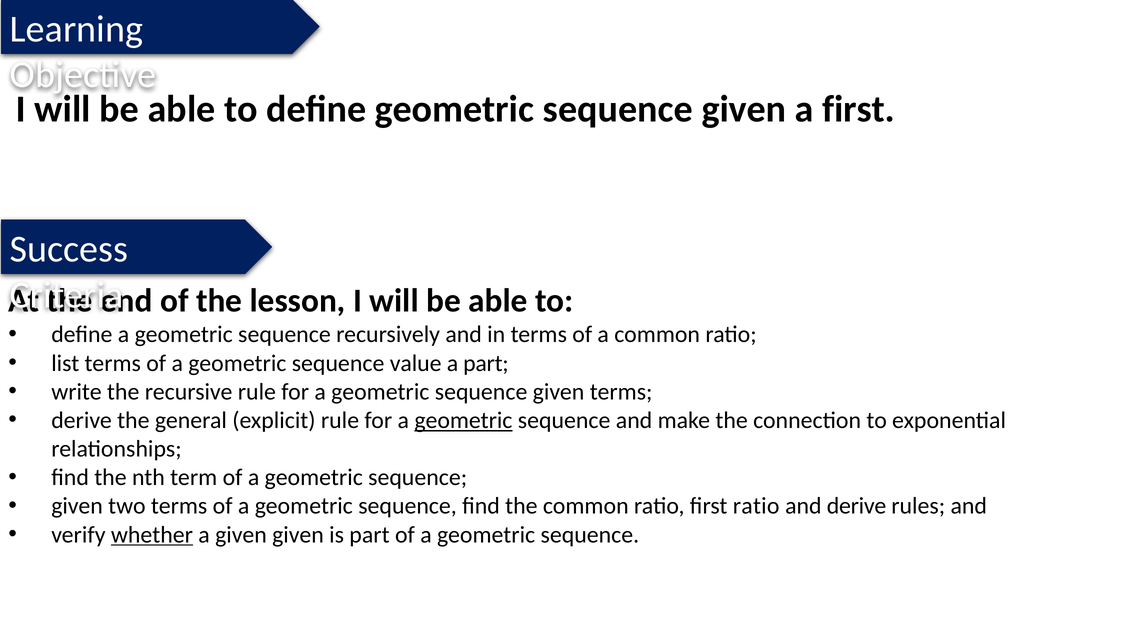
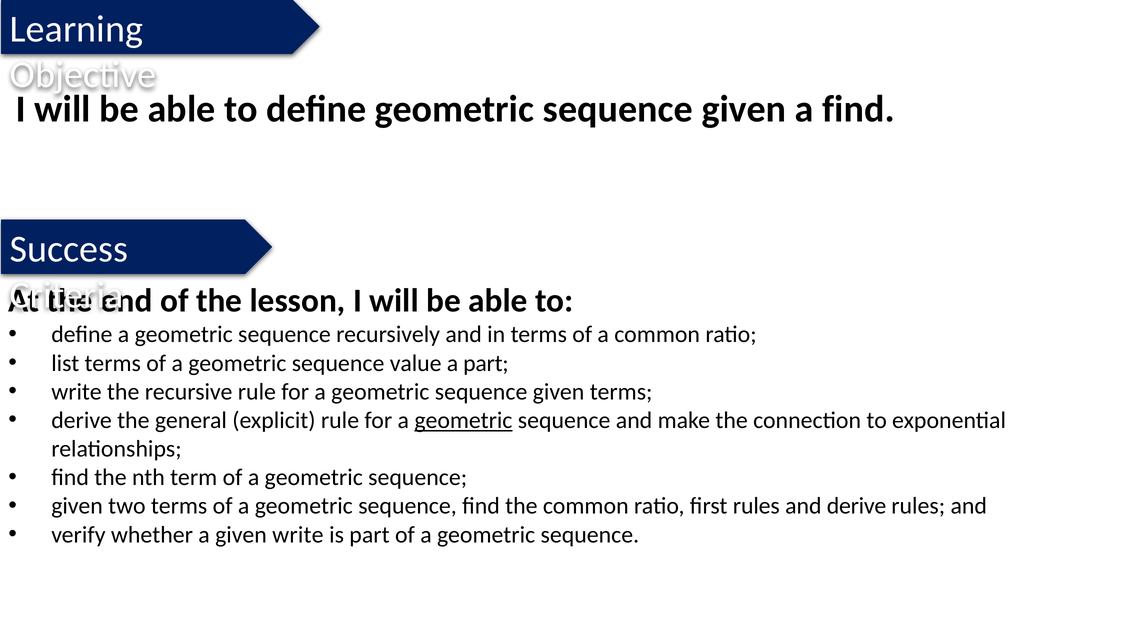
a first: first -> find (859, 109)
first ratio: ratio -> rules (756, 506)
whether underline: present -> none (152, 535)
given given: given -> write (298, 535)
